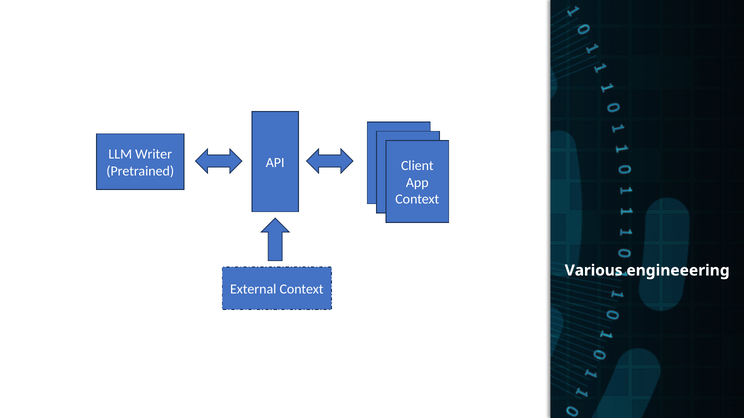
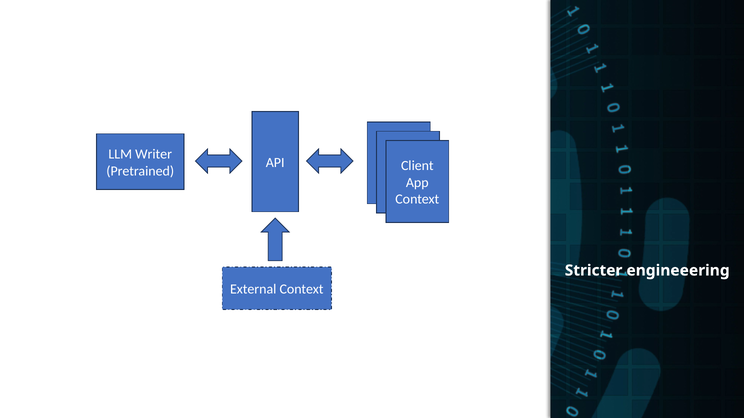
Various: Various -> Stricter (594, 271)
